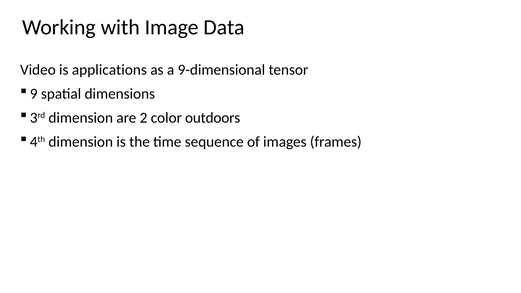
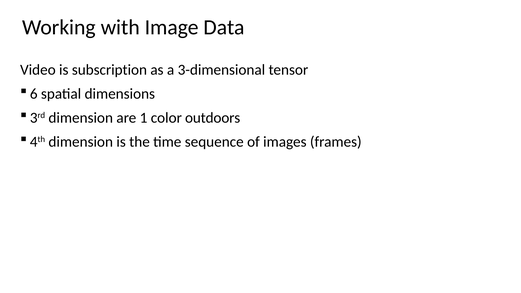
applications: applications -> subscription (109, 70)
9-dimensional: 9-dimensional -> 3-dimensional (221, 70)
9: 9 -> 6 (34, 94)
2: 2 -> 1 (144, 118)
